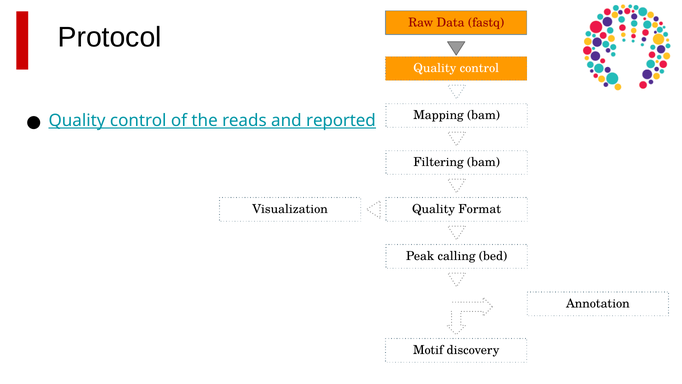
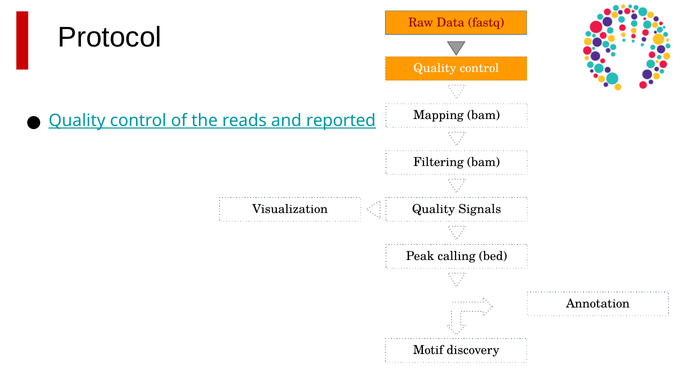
Format: Format -> Signals (480, 209)
